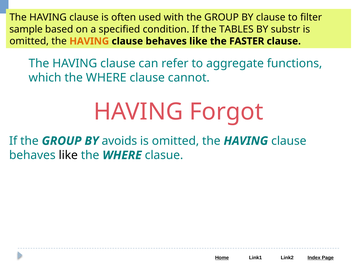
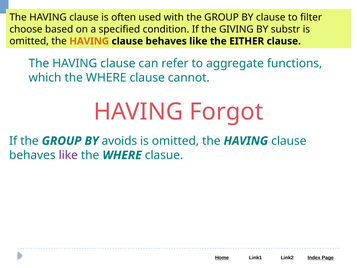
sample: sample -> choose (26, 29)
TABLES: TABLES -> GIVING (236, 29)
FASTER: FASTER -> EITHER (247, 41)
like colour: black -> purple (68, 155)
